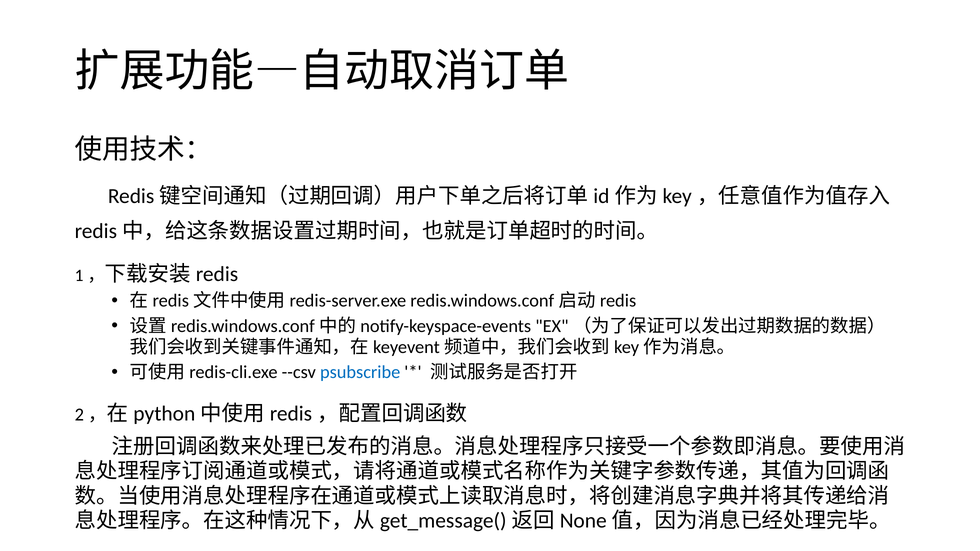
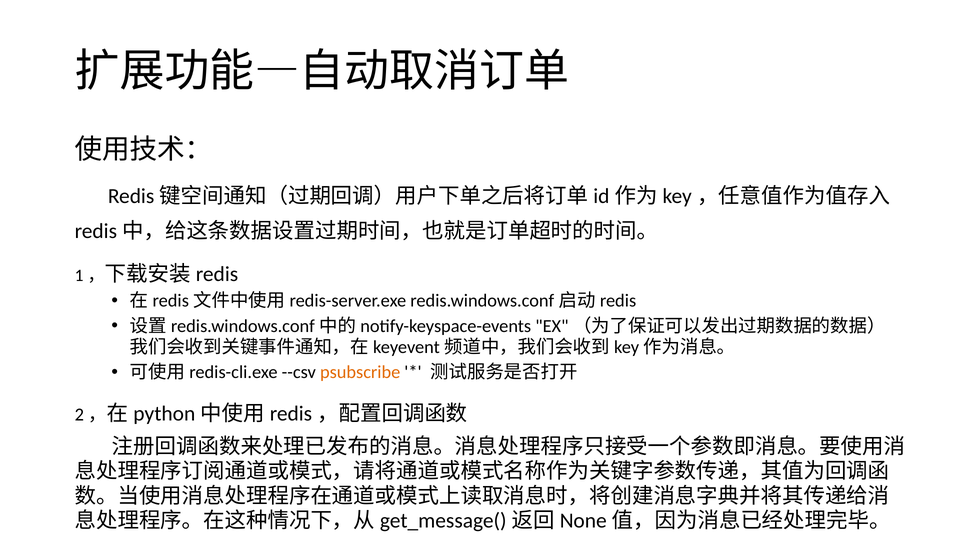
psubscribe colour: blue -> orange (360, 373)
